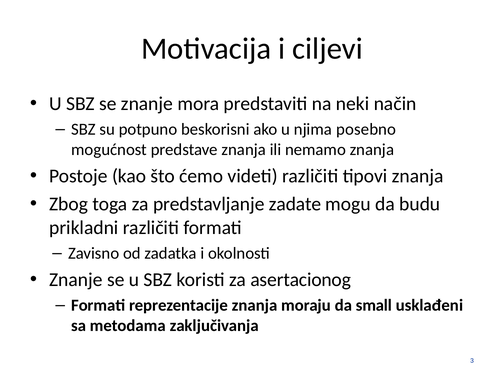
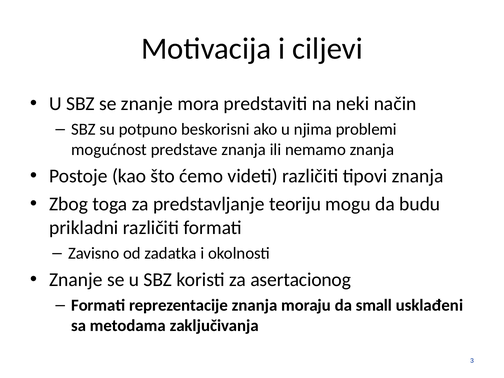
posebno: posebno -> problemi (366, 129)
zadate: zadate -> teoriju (295, 204)
